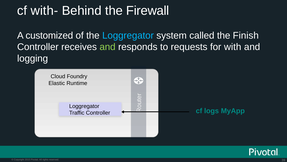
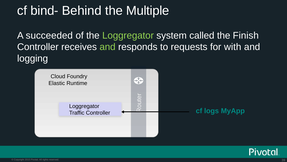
with-: with- -> bind- (45, 11)
Firewall: Firewall -> Multiple (148, 11)
customized: customized -> succeeded (49, 35)
Loggregator colour: light blue -> light green (128, 35)
